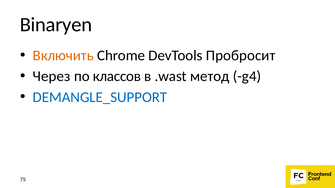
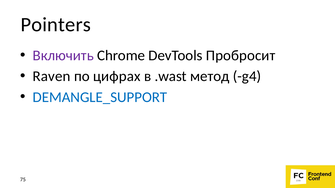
Binaryen: Binaryen -> Pointers (56, 25)
Включить colour: orange -> purple (63, 56)
Через: Через -> Raven (52, 76)
классов: классов -> цифрах (117, 76)
